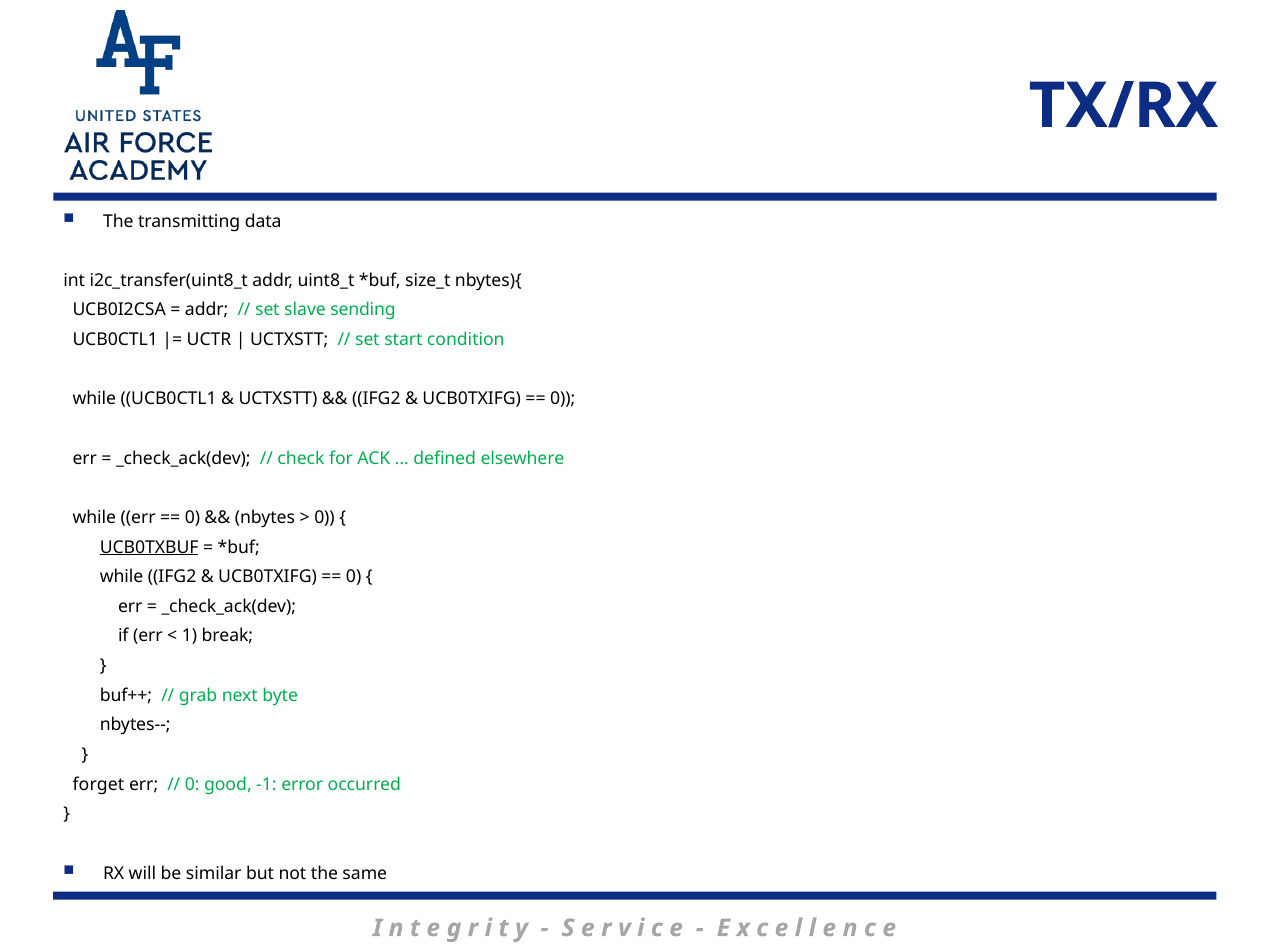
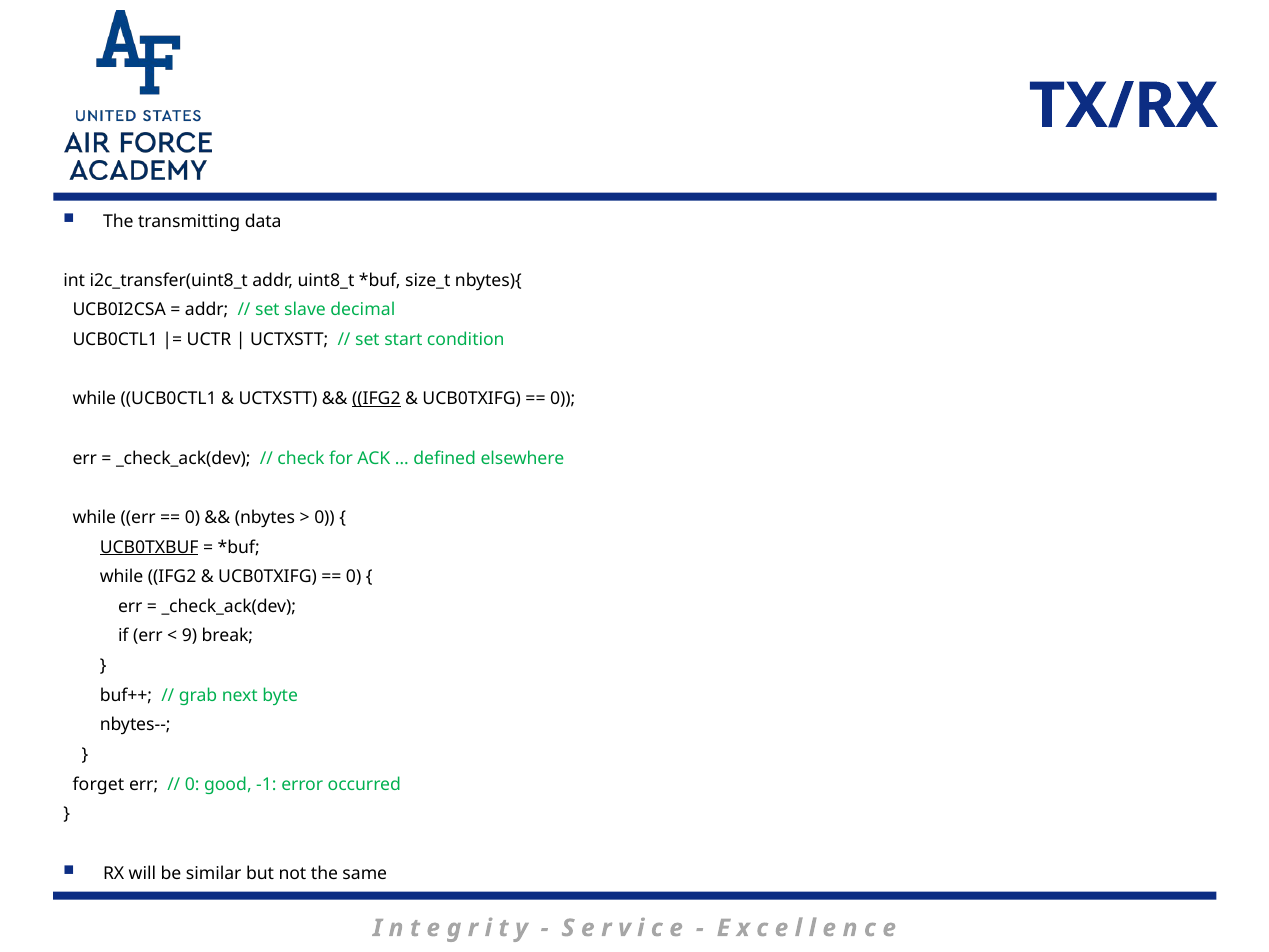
sending: sending -> decimal (363, 310)
IFG2 underline: none -> present (376, 399)
1: 1 -> 9 (189, 636)
